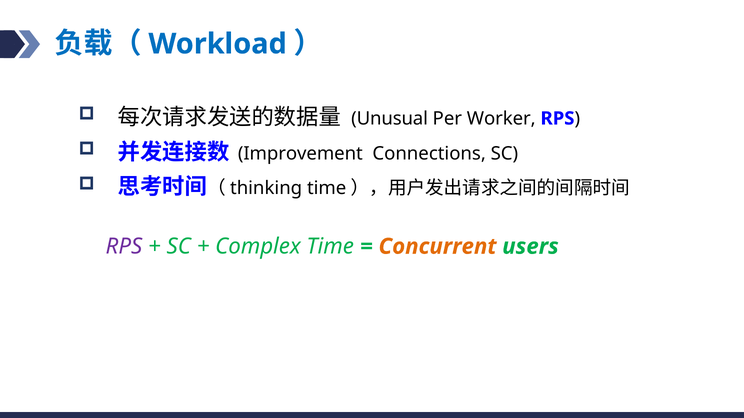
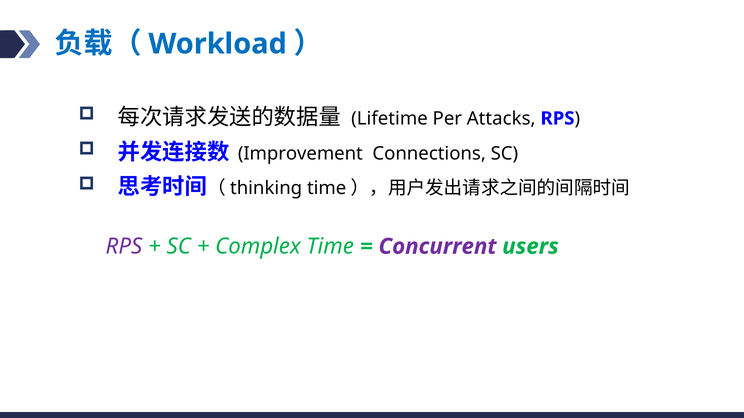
Unusual: Unusual -> Lifetime (389, 119)
Worker: Worker -> Attacks (501, 119)
Concurrent colour: orange -> purple (438, 247)
